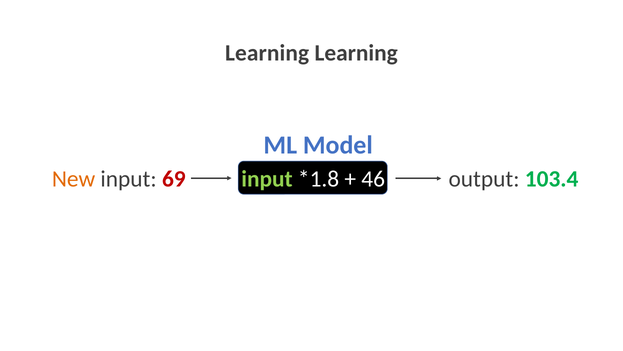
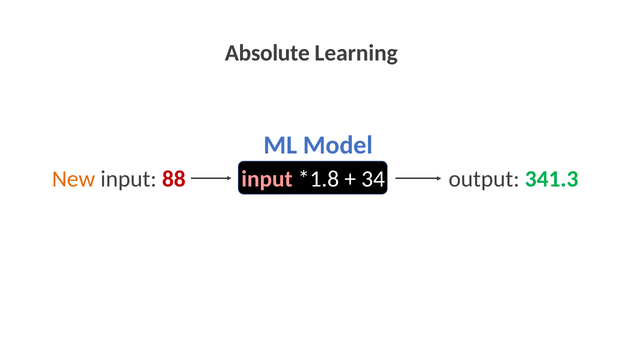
Learning: Learning -> Absolute (267, 53)
69: 69 -> 88 (174, 179)
103.4: 103.4 -> 341.3 (552, 179)
input colour: light green -> pink (267, 179)
46: 46 -> 34 (373, 179)
